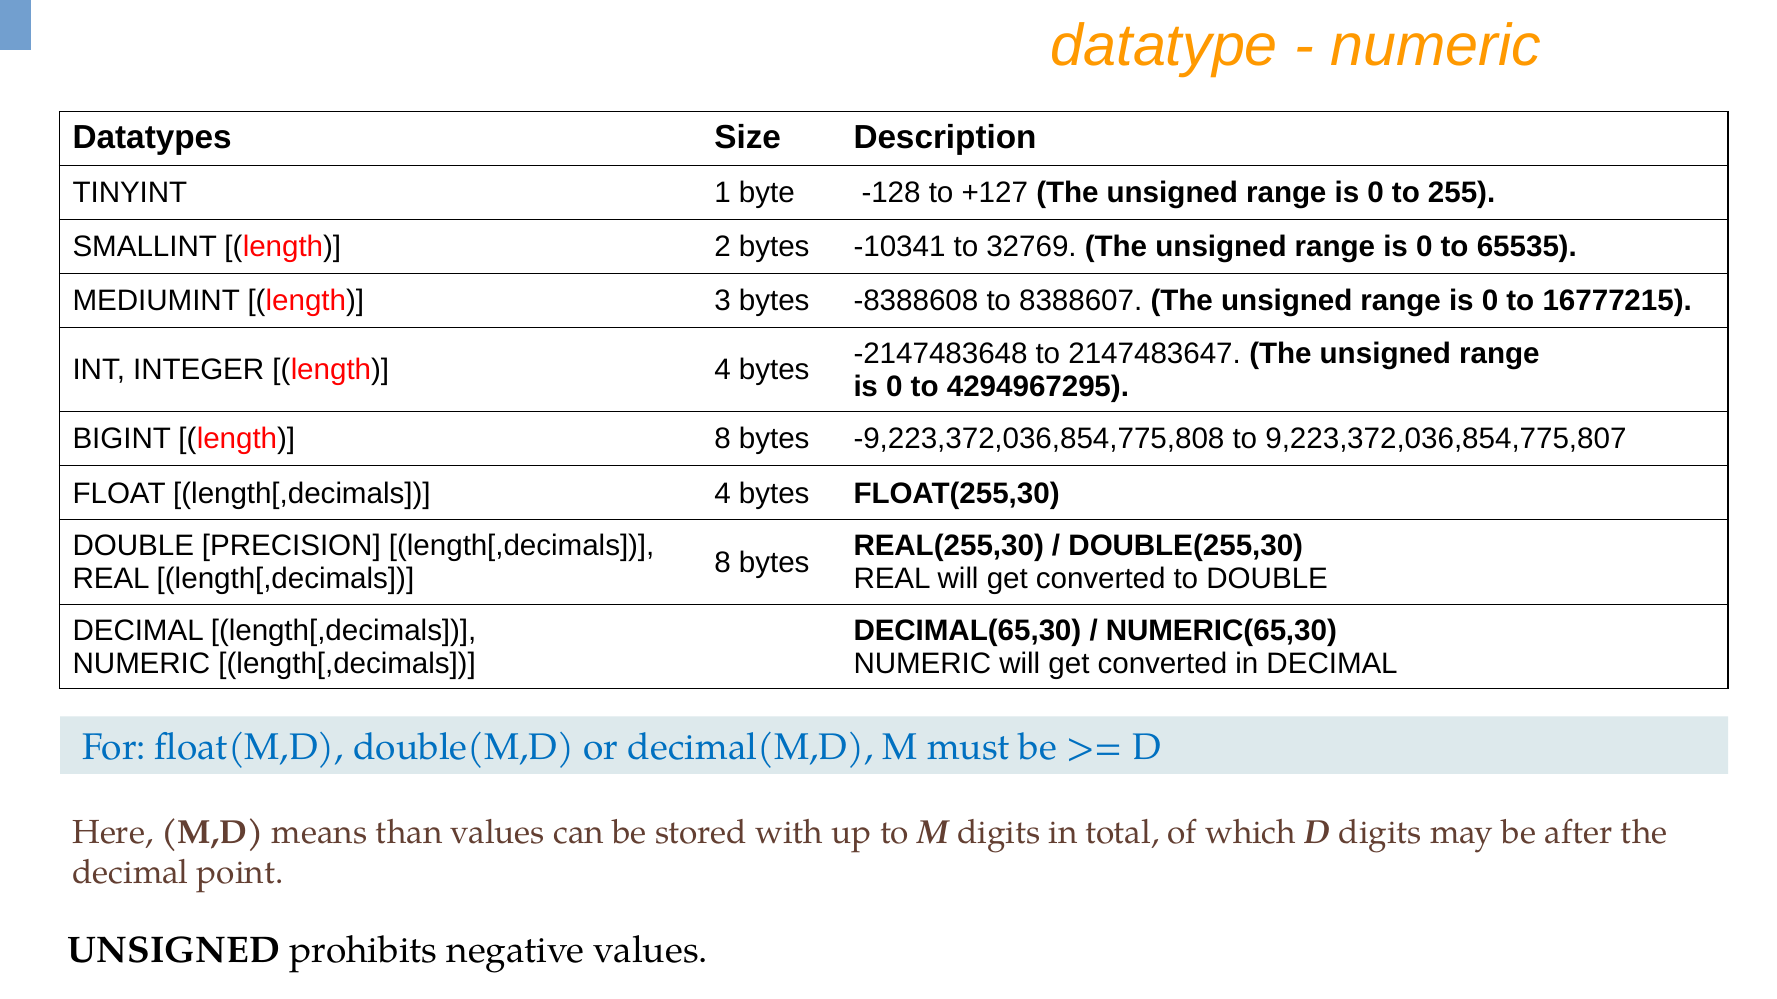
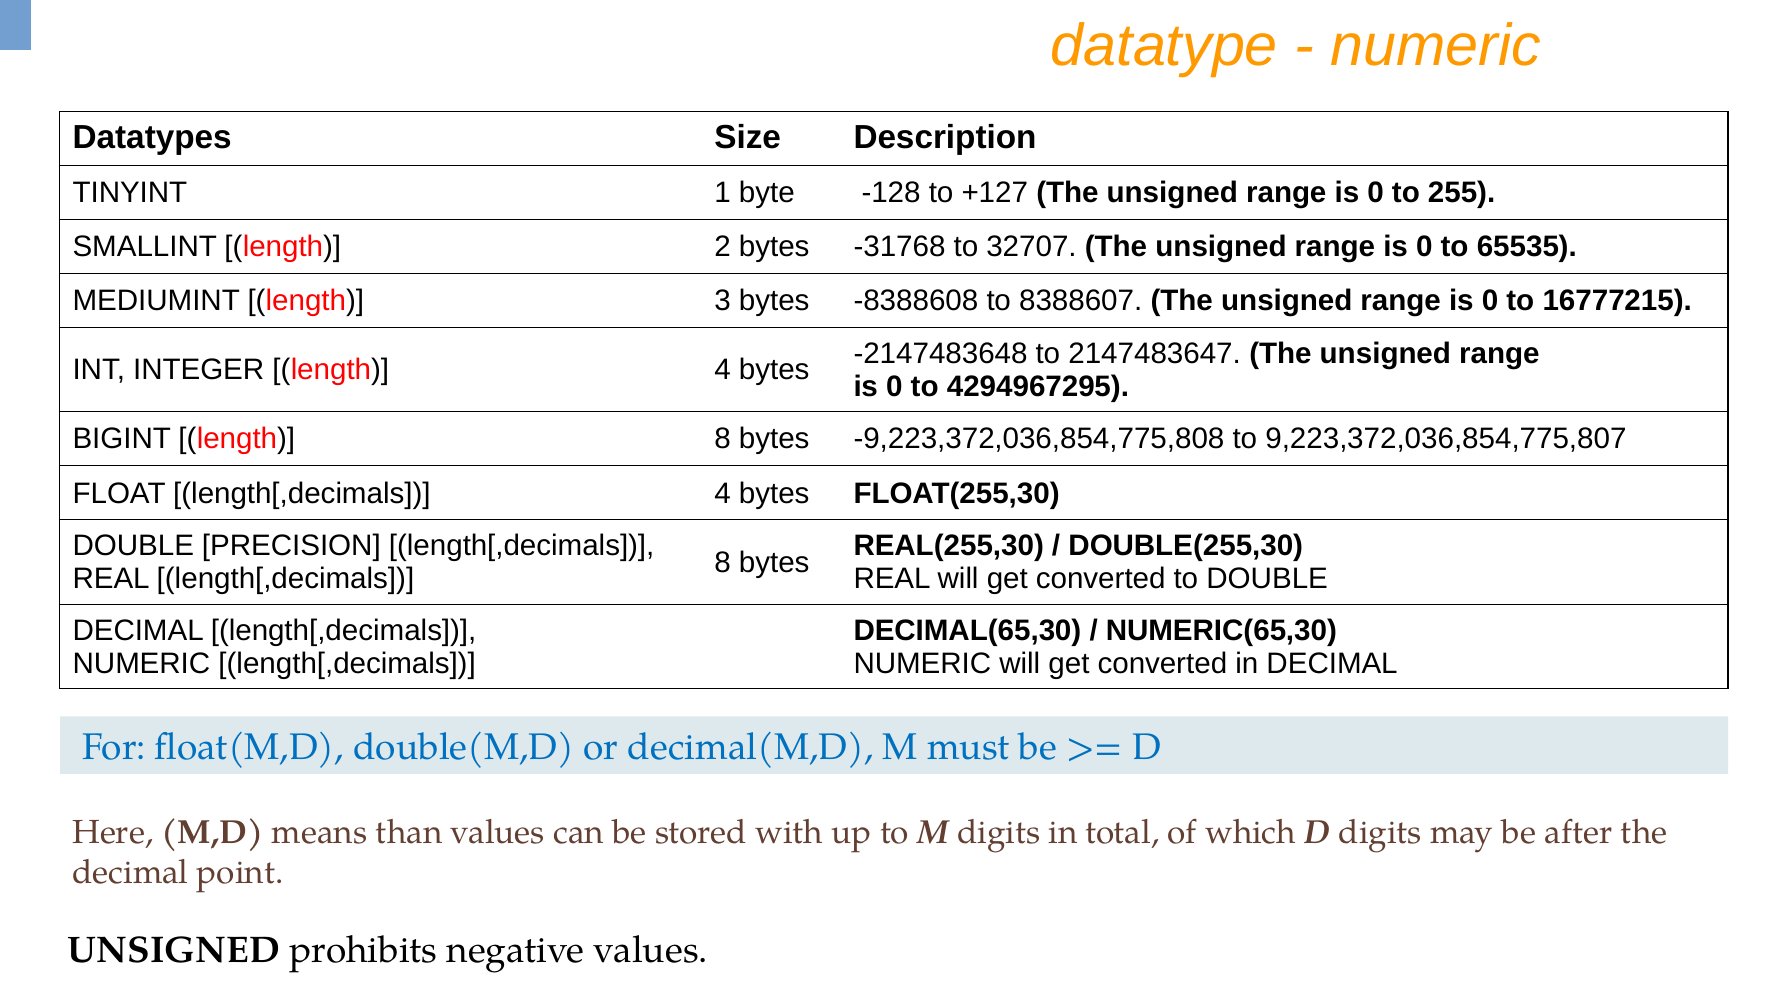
-10341: -10341 -> -31768 (900, 247)
32769: 32769 -> 32707 (1031, 247)
